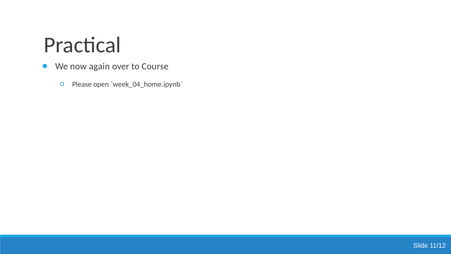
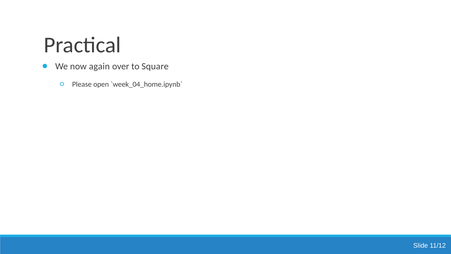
Course: Course -> Square (155, 66)
